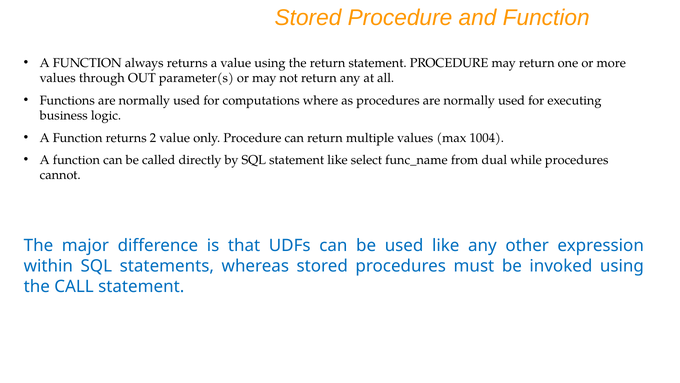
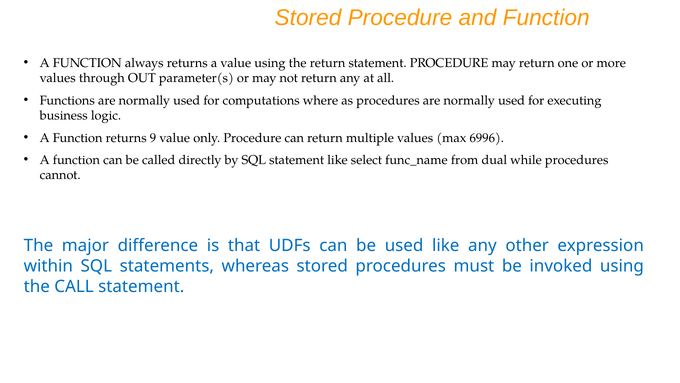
2: 2 -> 9 (153, 138)
1004: 1004 -> 6996 (487, 138)
